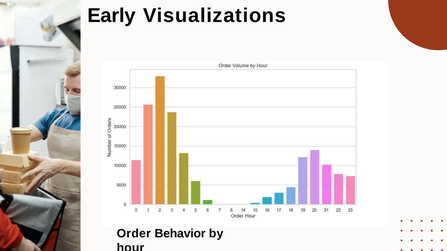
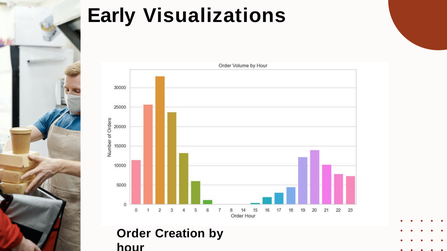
Behavior: Behavior -> Creation (180, 234)
